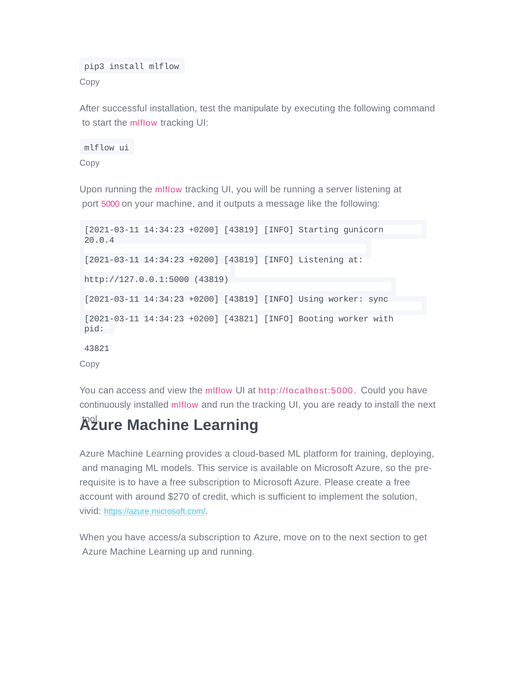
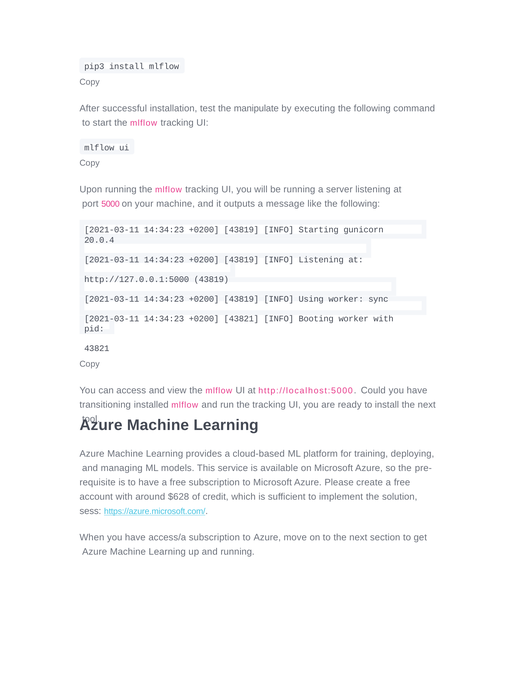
continuously: continuously -> transitioning (105, 405)
$270: $270 -> $628 (179, 497)
vivid: vivid -> sess (90, 511)
